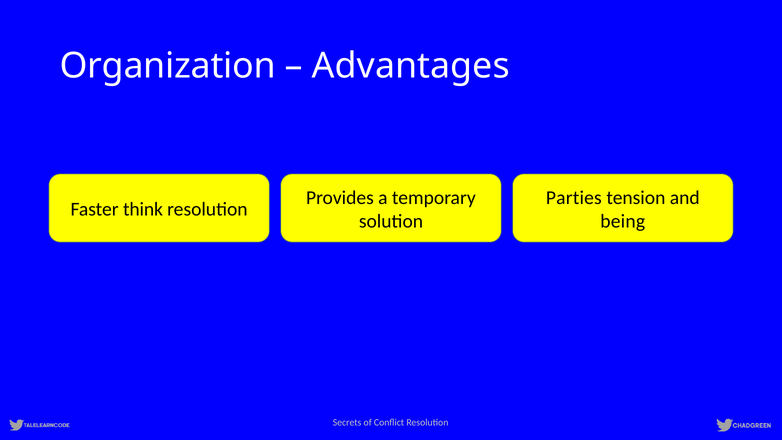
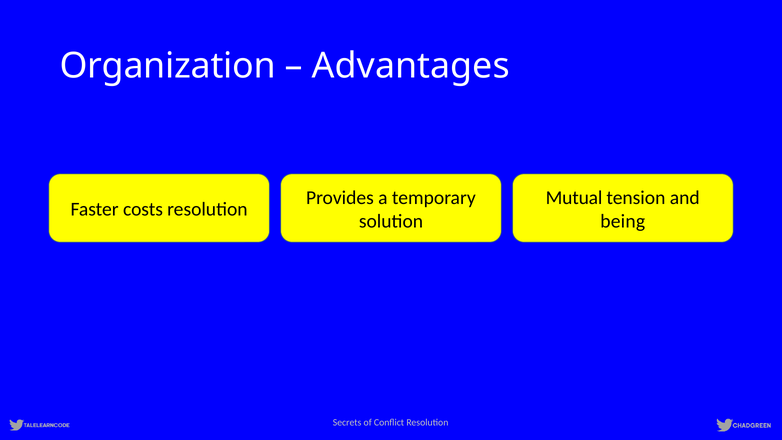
Parties: Parties -> Mutual (574, 198)
think: think -> costs (143, 209)
